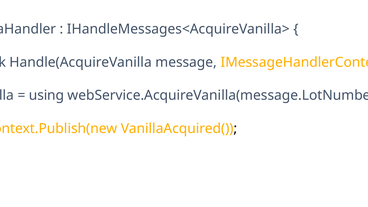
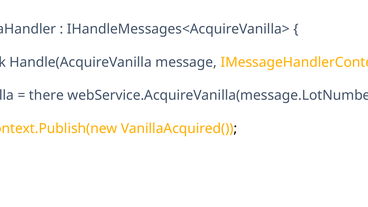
using: using -> there (46, 95)
